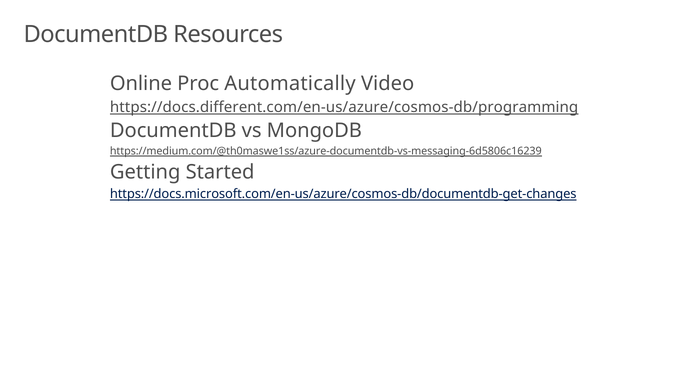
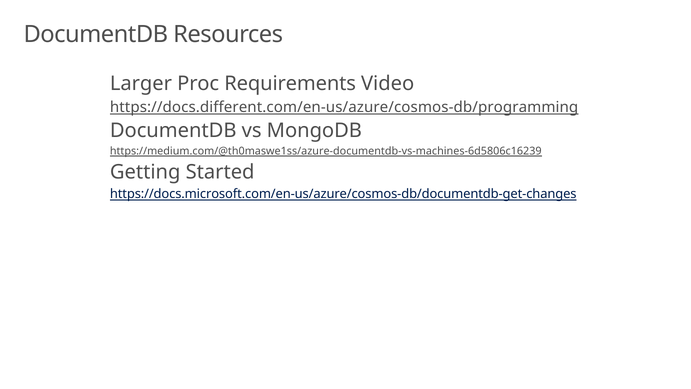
Online: Online -> Larger (141, 83)
Automatically: Automatically -> Requirements (290, 83)
https://medium.com/@th0maswe1ss/azure-documentdb-vs-messaging-6d5806c16239: https://medium.com/@th0maswe1ss/azure-documentdb-vs-messaging-6d5806c16239 -> https://medium.com/@th0maswe1ss/azure-documentdb-vs-machines-6d5806c16239 (326, 151)
